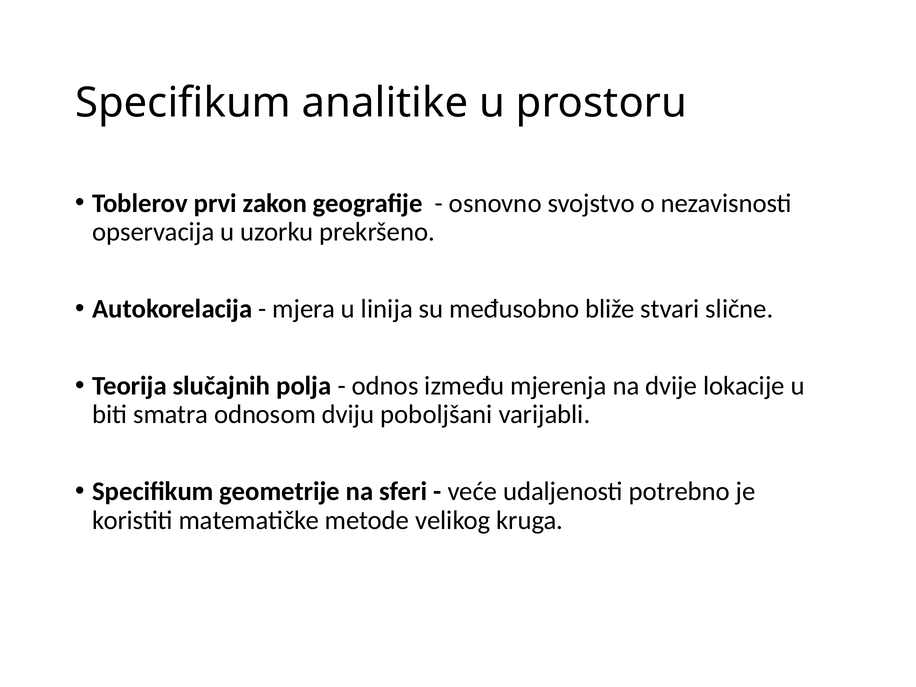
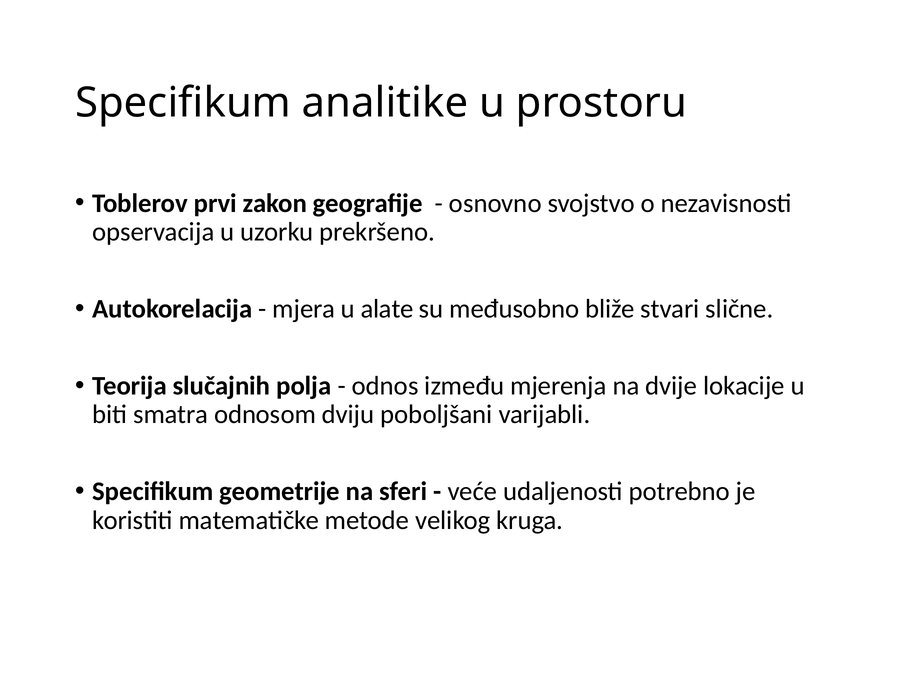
linija: linija -> alate (387, 309)
